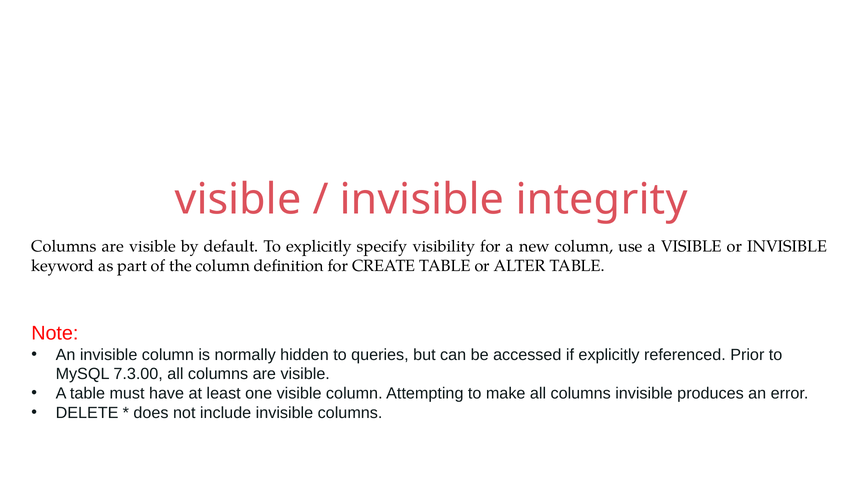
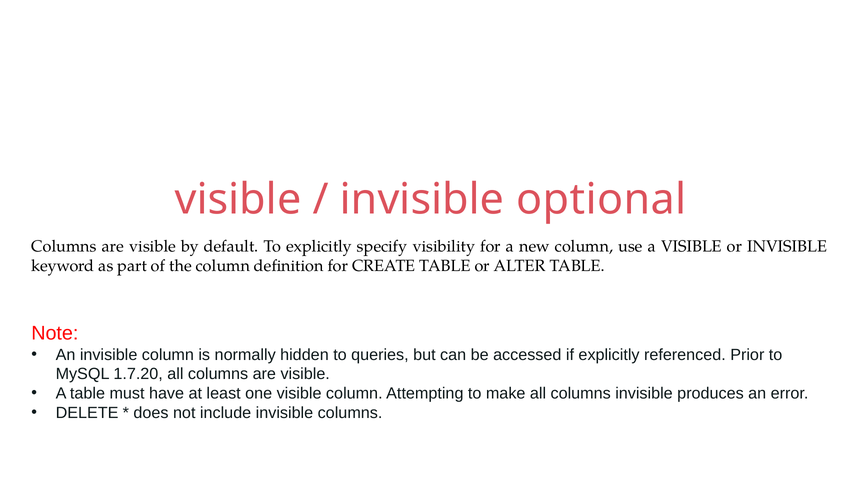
integrity: integrity -> optional (601, 200)
7.3.00: 7.3.00 -> 1.7.20 (138, 374)
